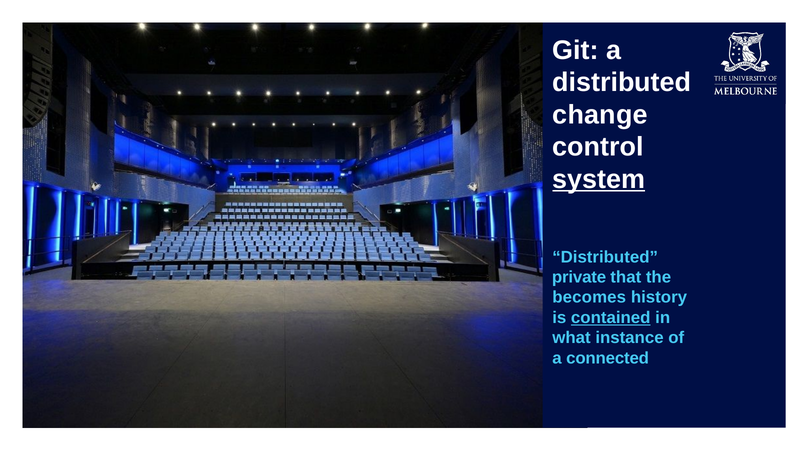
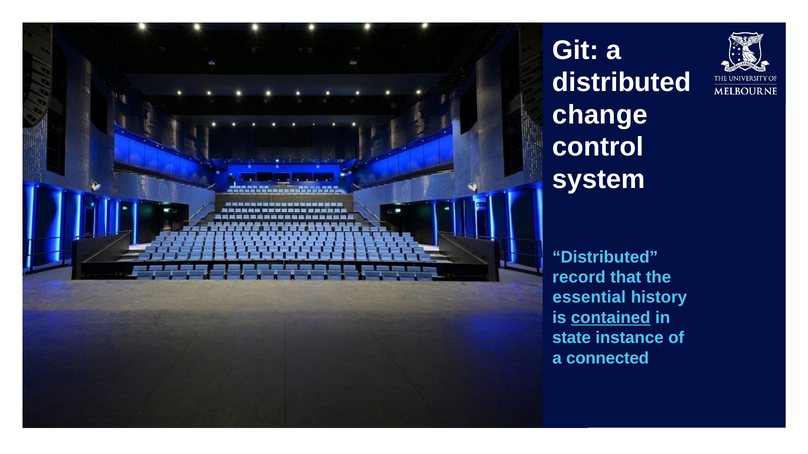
system underline: present -> none (599, 180)
private: private -> record (579, 278)
becomes: becomes -> essential (589, 298)
what: what -> state (572, 338)
